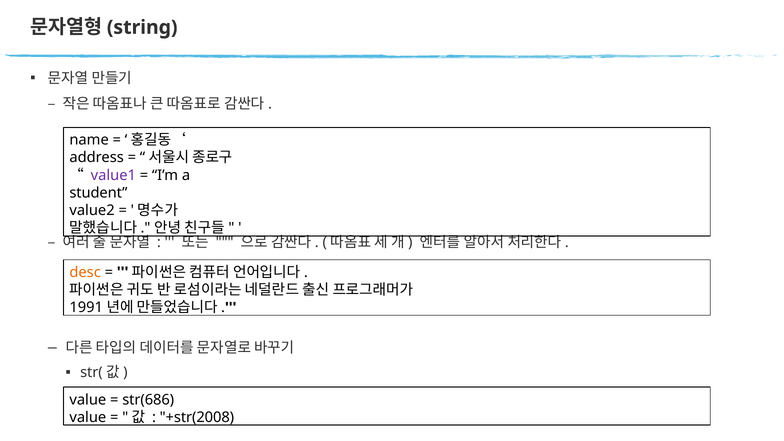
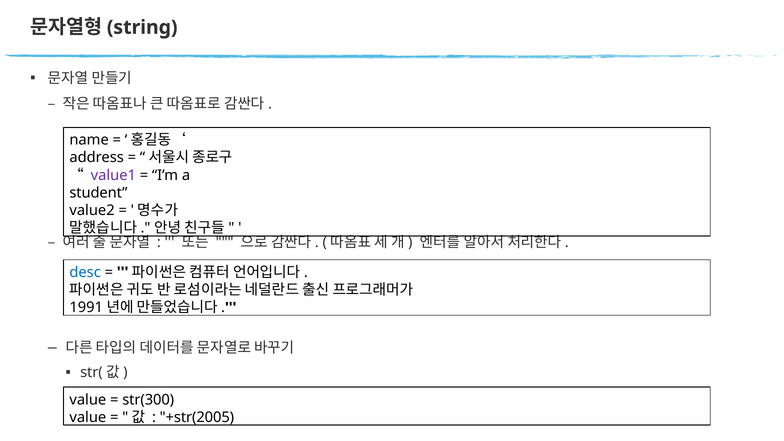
desc colour: orange -> blue (85, 272)
str(686: str(686 -> str(300 (148, 400)
+str(2008: +str(2008 -> +str(2005 (197, 417)
